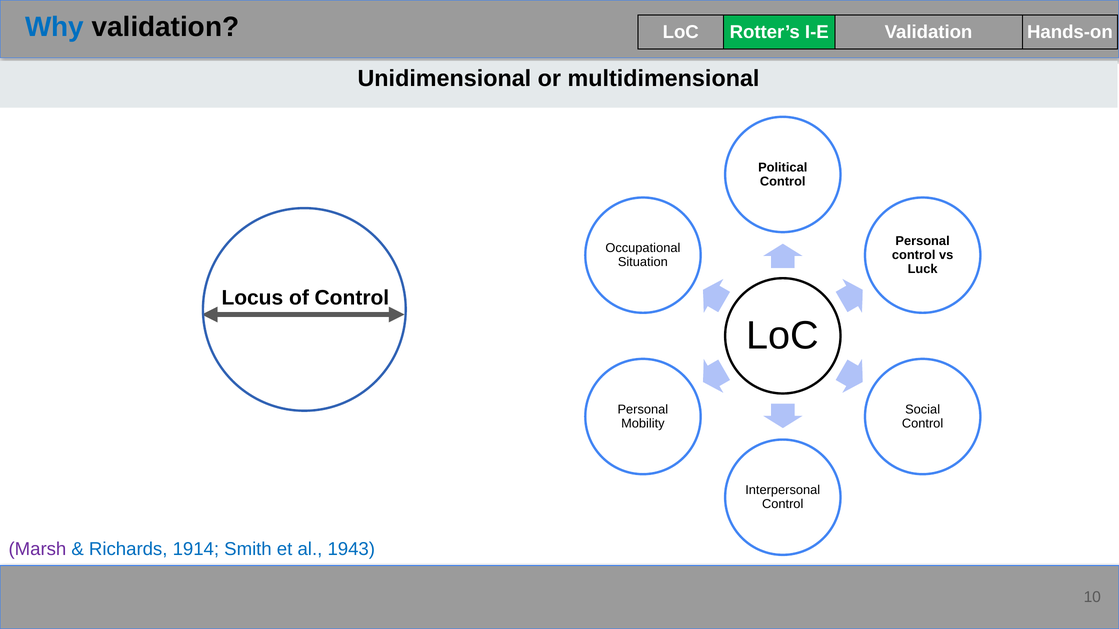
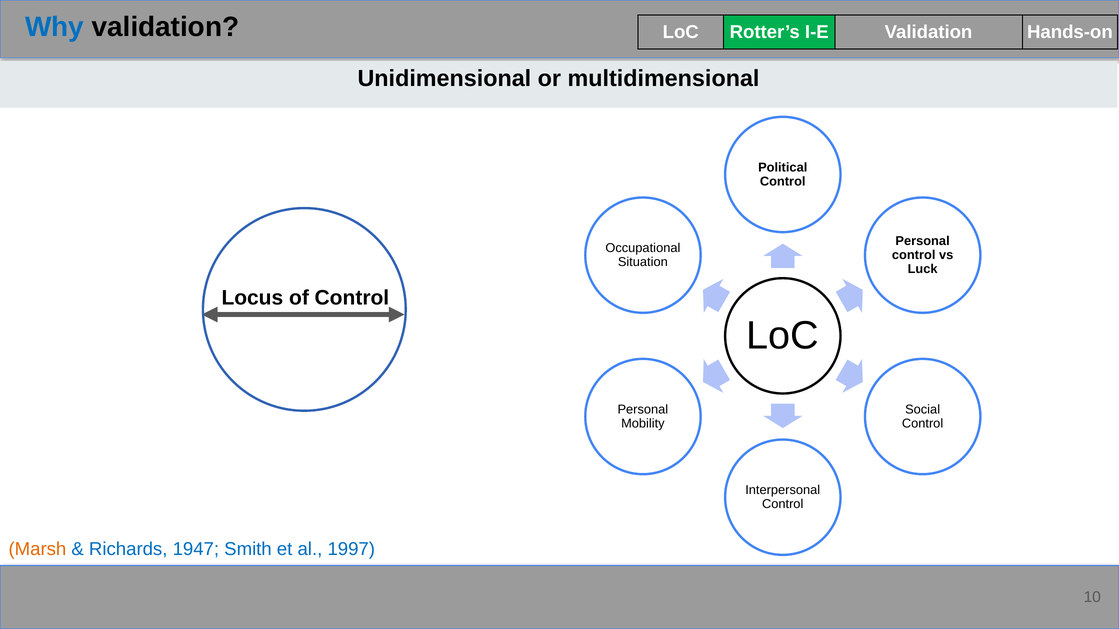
Marsh colour: purple -> orange (37, 550)
1914: 1914 -> 1947 (196, 550)
1943: 1943 -> 1997 (351, 550)
